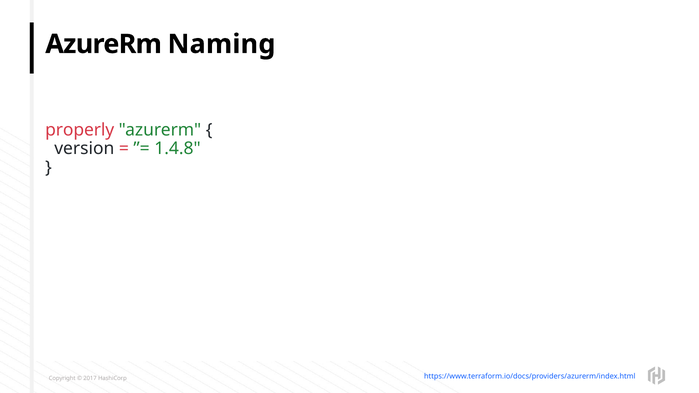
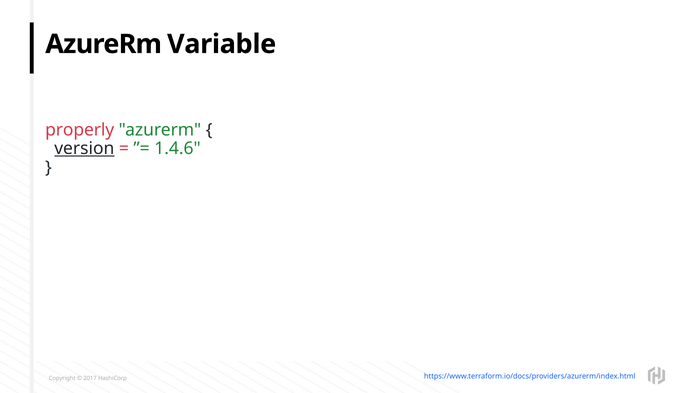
Naming: Naming -> Variable (222, 44)
version underline: none -> present (84, 149)
1.4.8: 1.4.8 -> 1.4.6 (178, 149)
